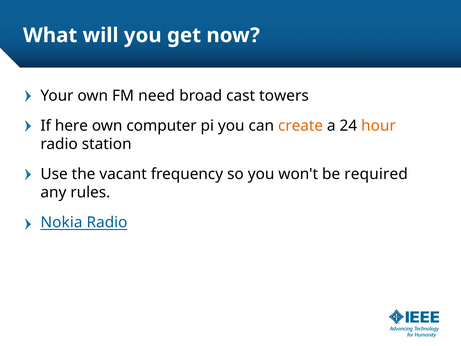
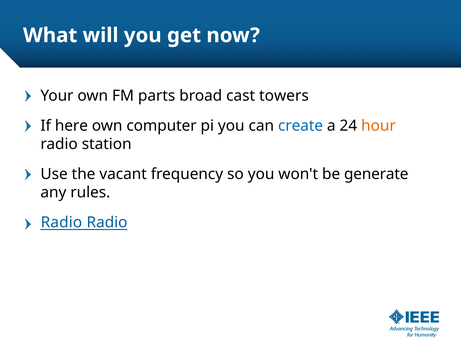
need: need -> parts (157, 96)
create colour: orange -> blue (301, 126)
required: required -> generate (376, 174)
Nokia: Nokia -> Radio (61, 222)
